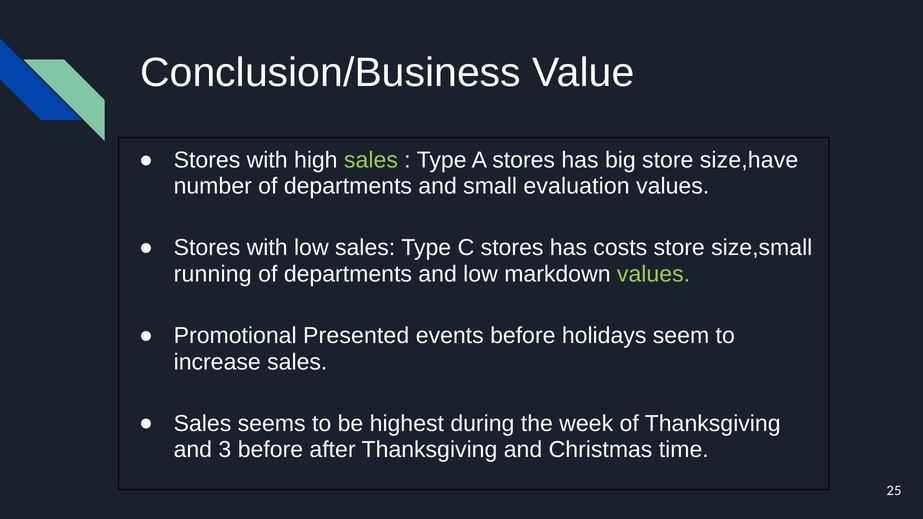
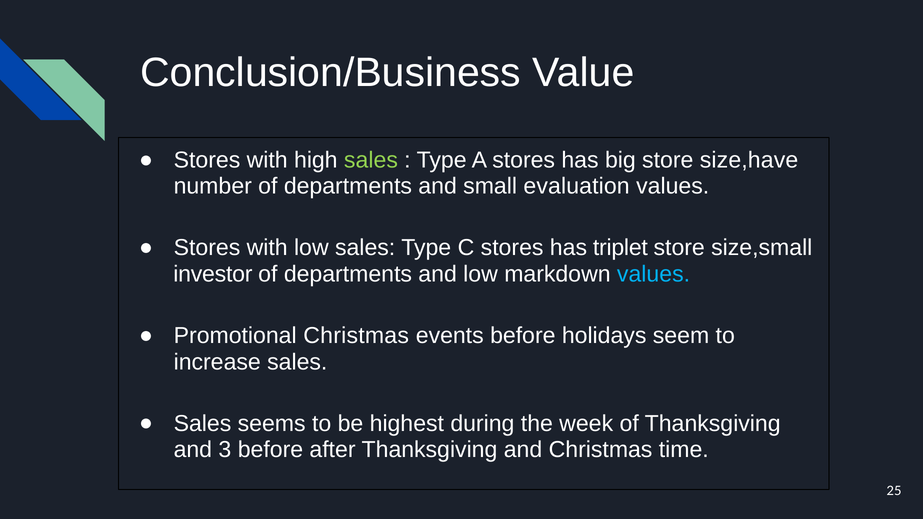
costs: costs -> triplet (620, 248)
running: running -> investor (213, 274)
values colour: light green -> light blue (654, 274)
Promotional Presented: Presented -> Christmas (356, 336)
